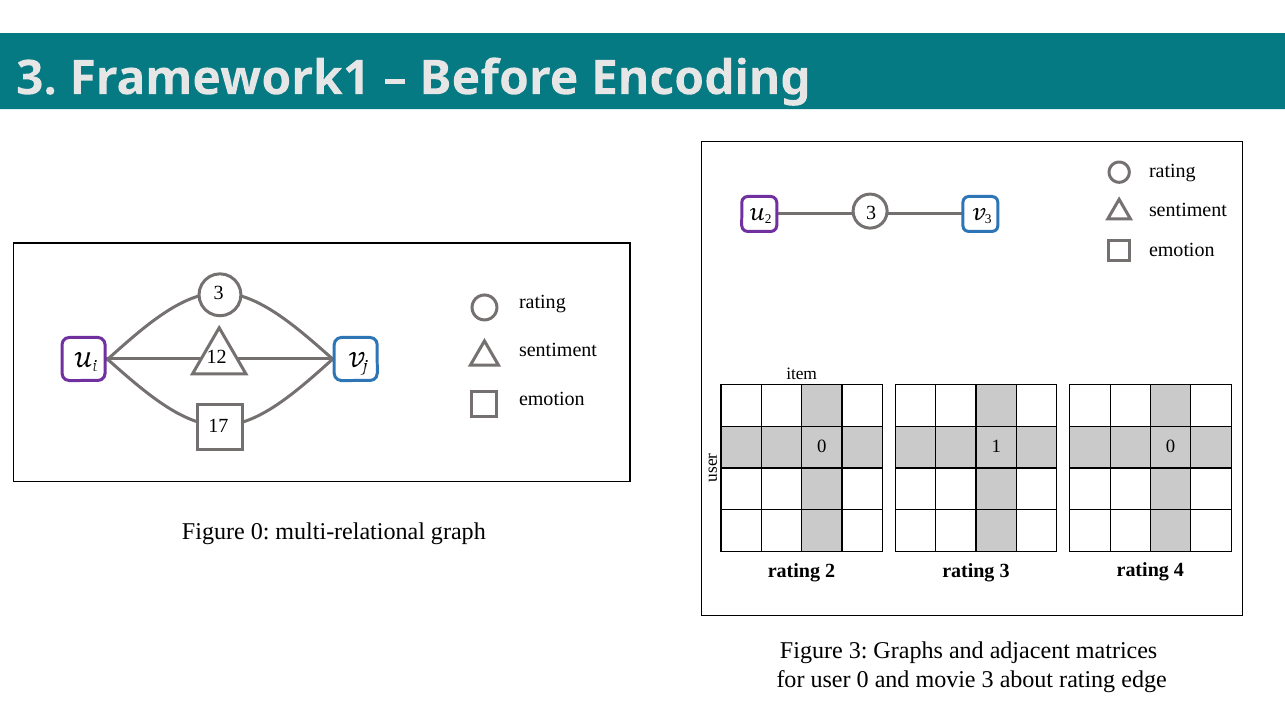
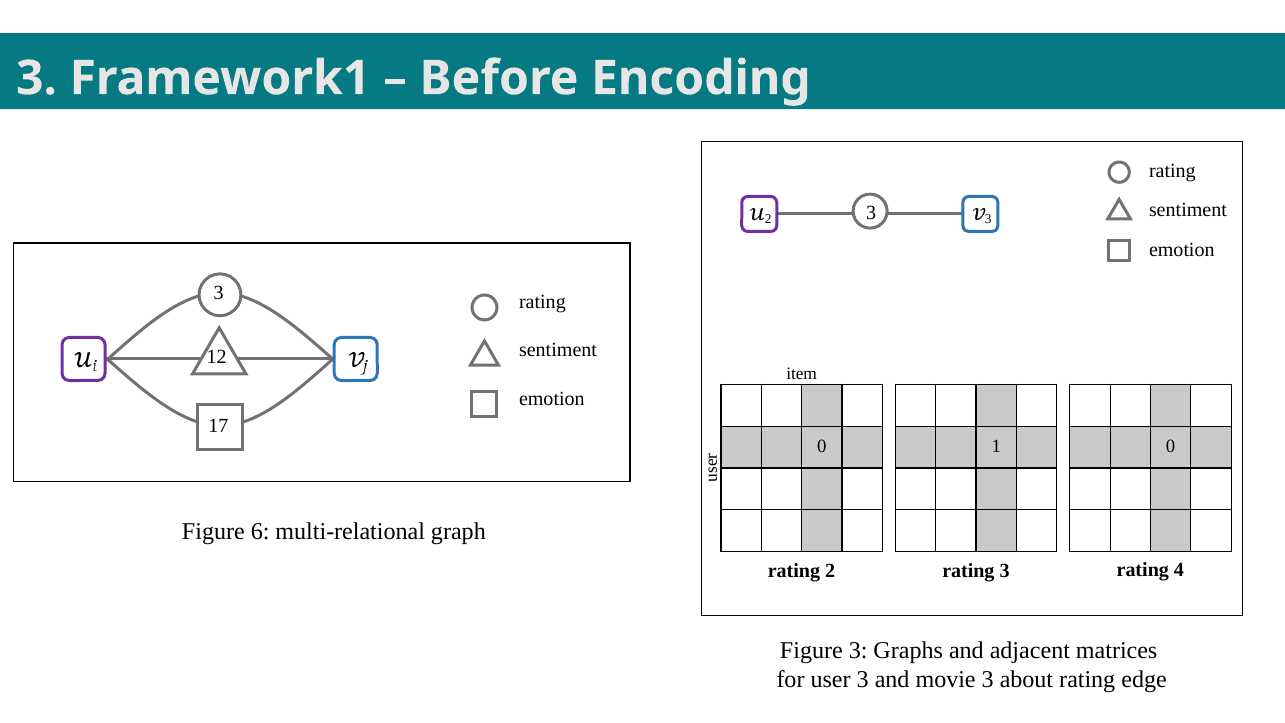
Figure 0: 0 -> 6 (260, 532)
user 0: 0 -> 3 (863, 680)
